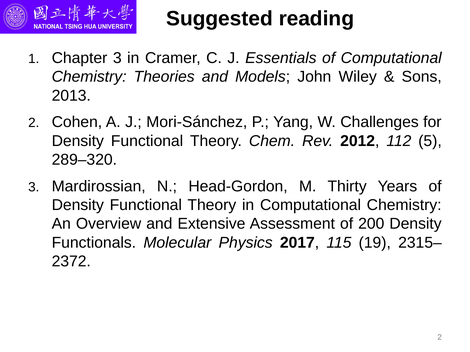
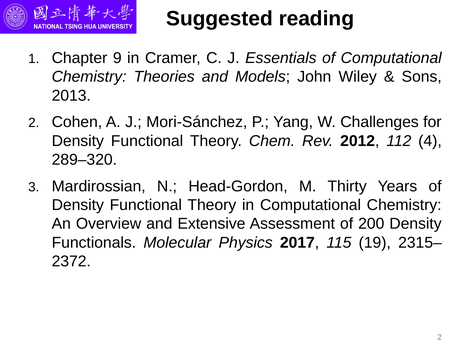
Chapter 3: 3 -> 9 (117, 58)
5: 5 -> 4 (430, 141)
